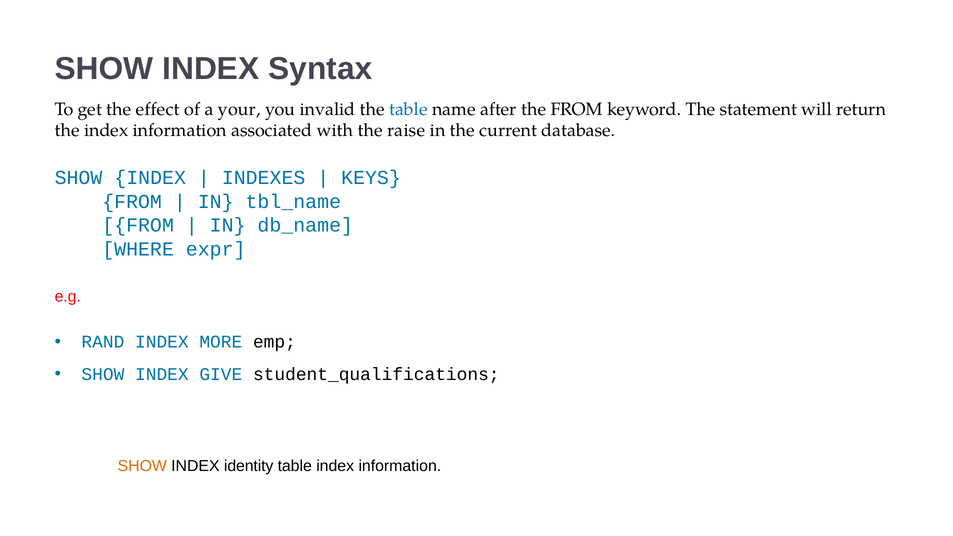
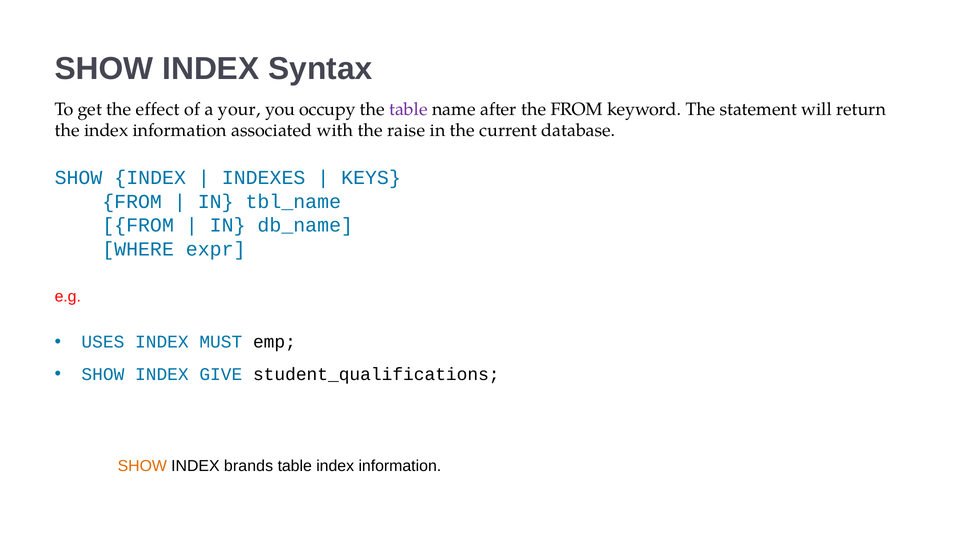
invalid: invalid -> occupy (327, 109)
table colour: blue -> purple (408, 109)
RAND: RAND -> USES (103, 342)
MORE: MORE -> MUST (221, 342)
identity: identity -> brands (249, 466)
